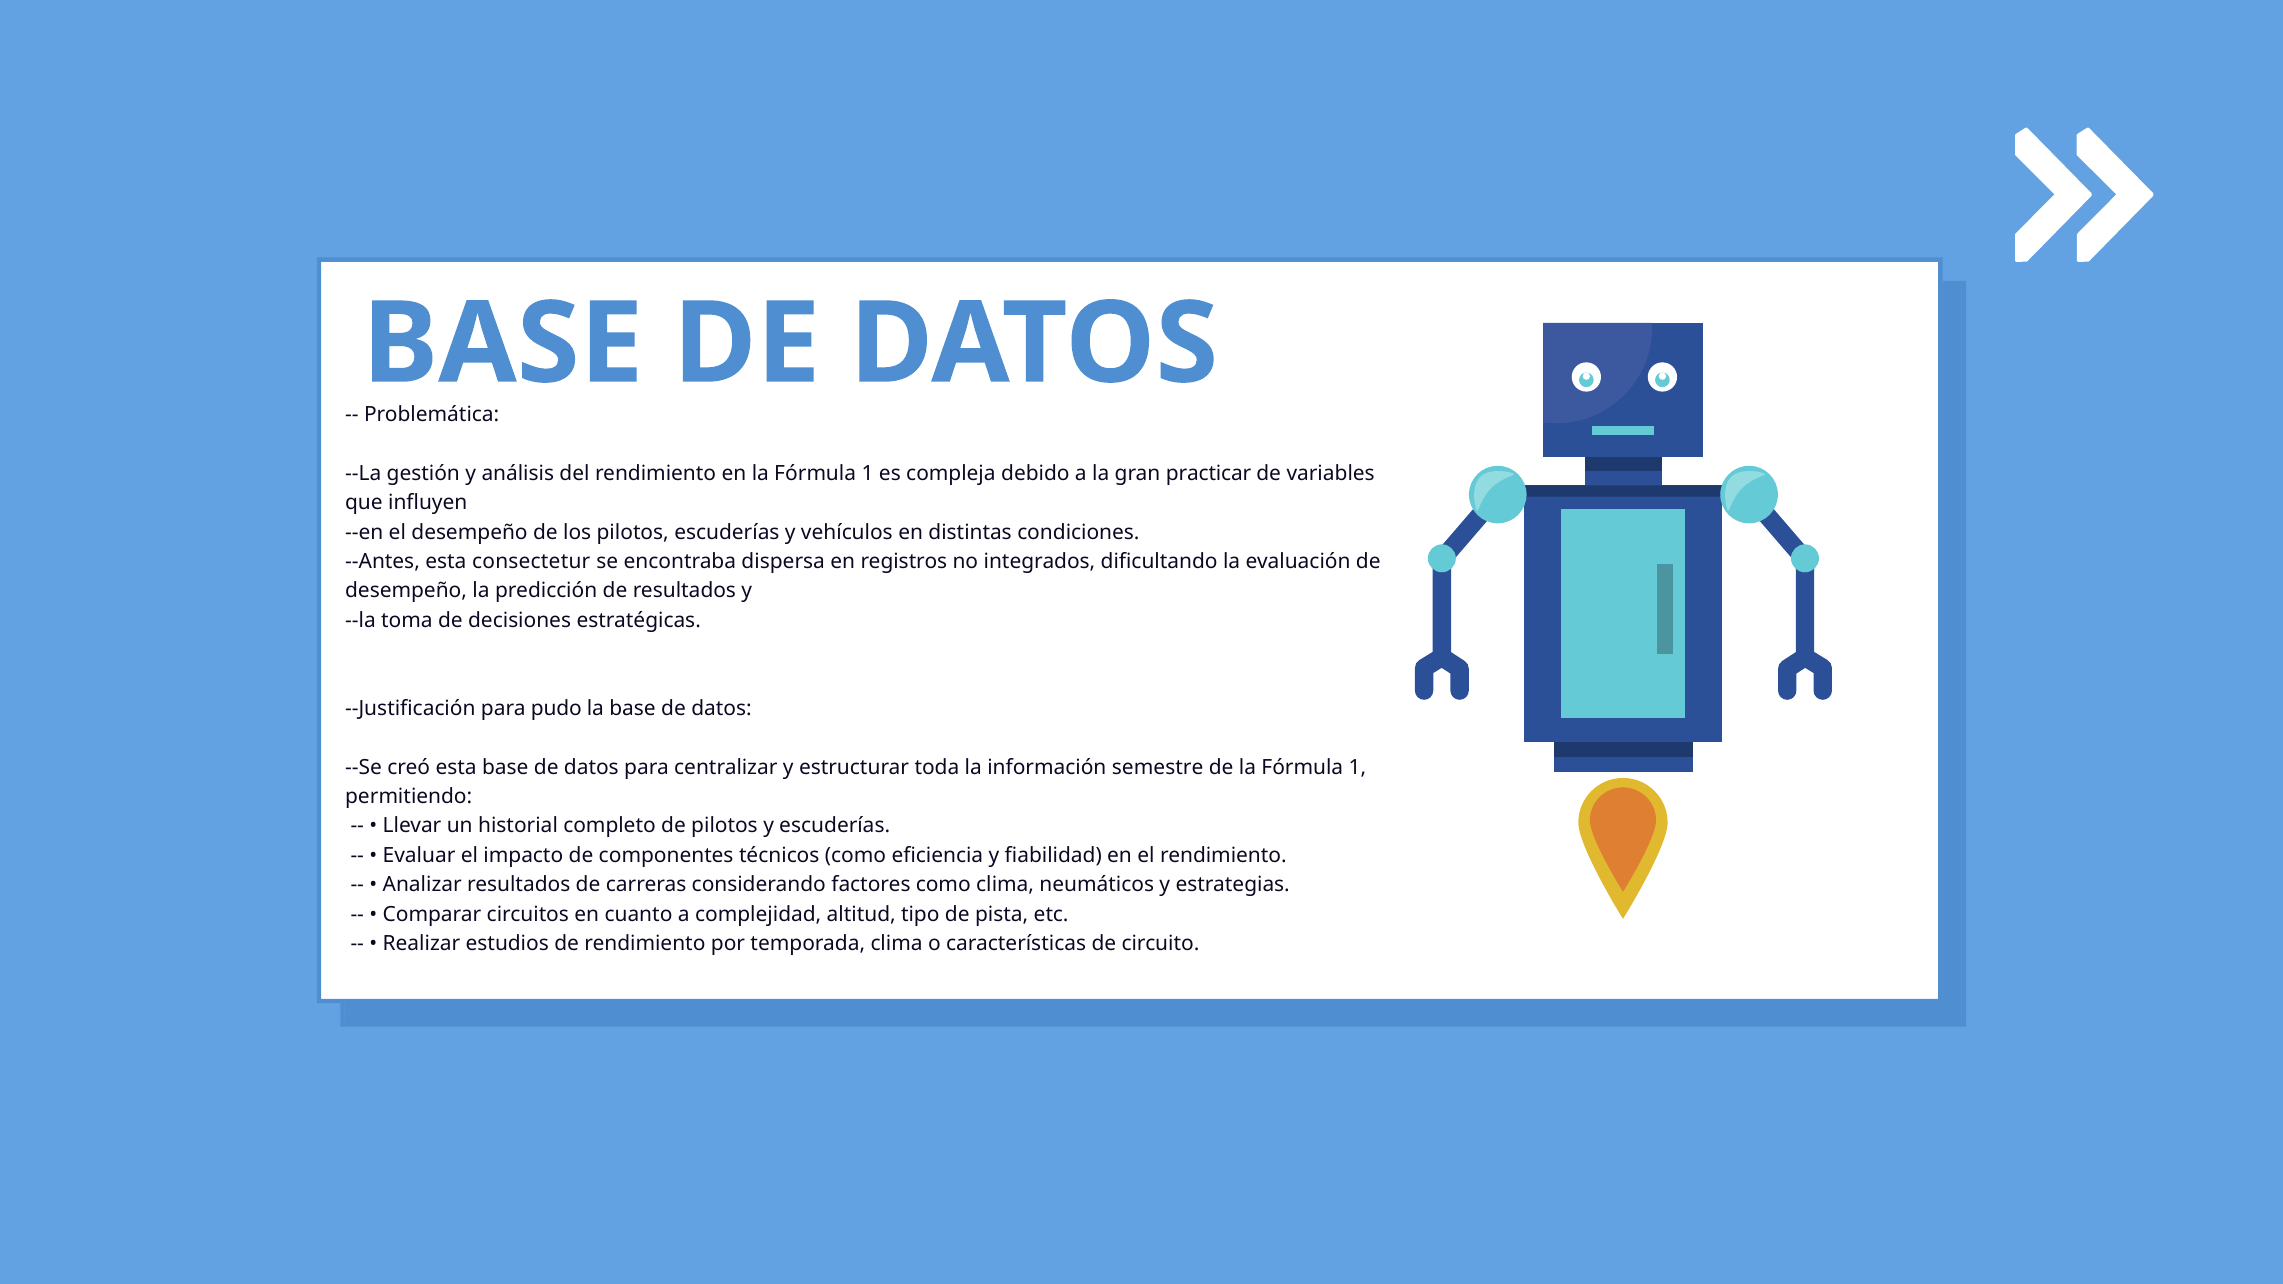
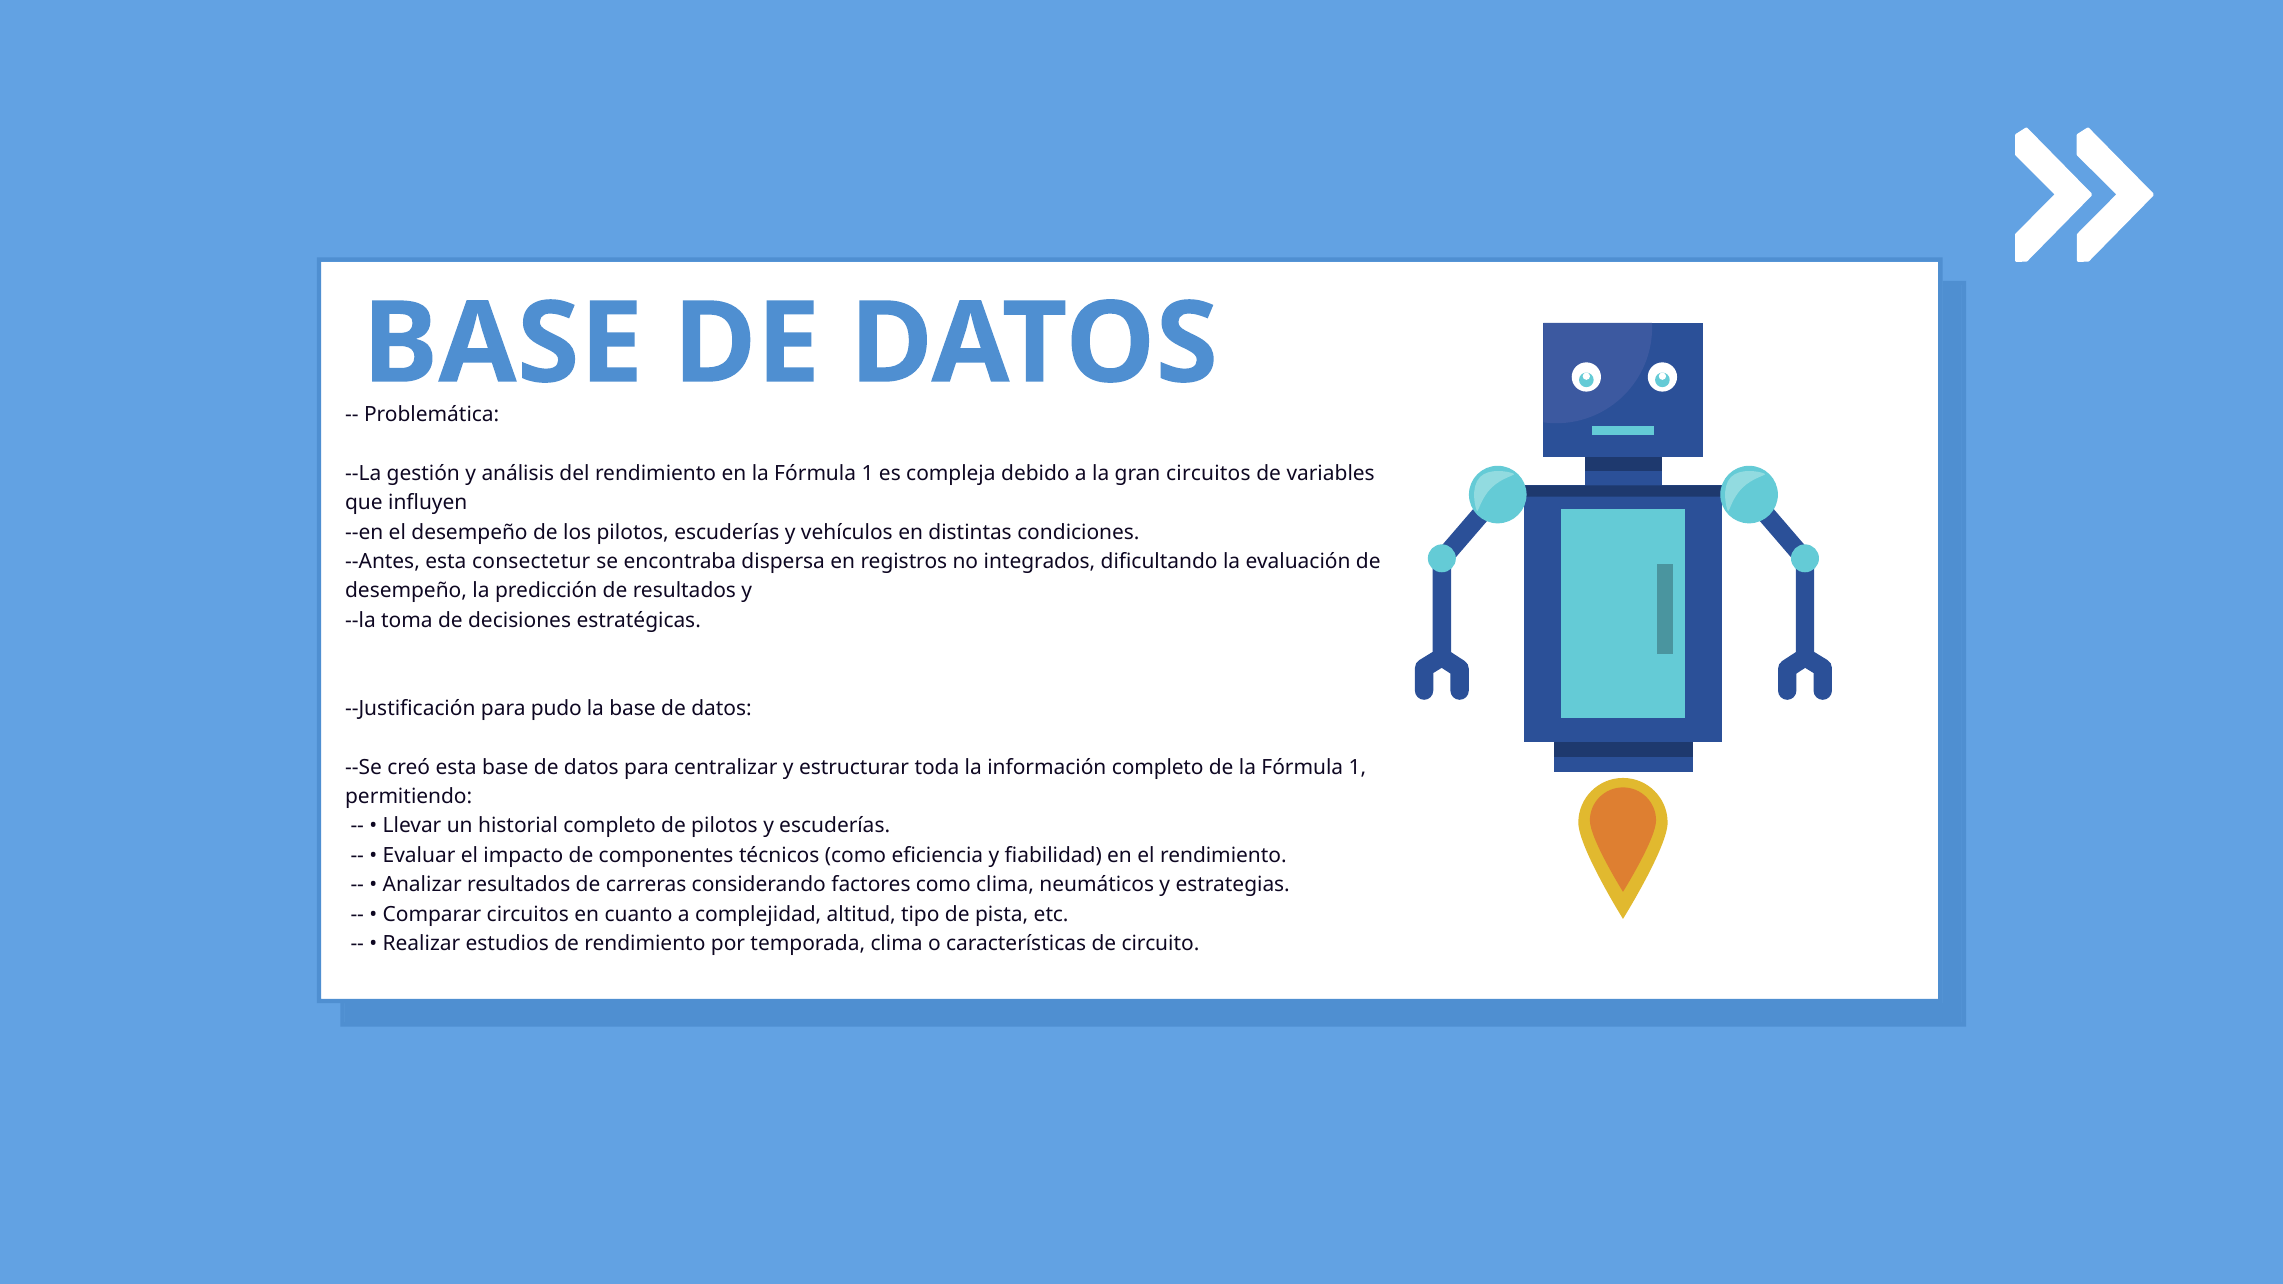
gran practicar: practicar -> circuitos (1208, 473)
información semestre: semestre -> completo (1158, 767)
